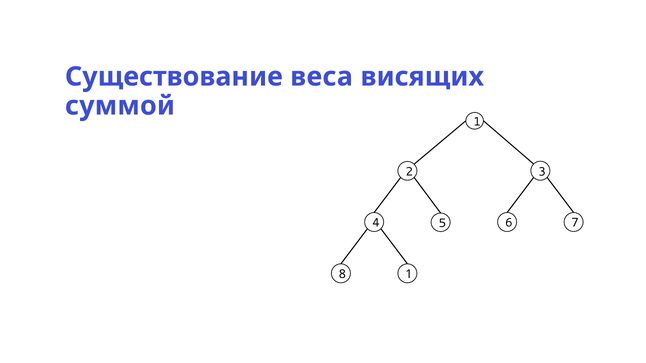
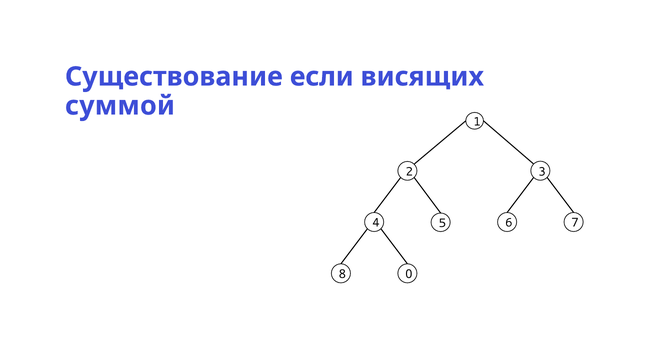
веса: веса -> если (322, 77)
8 1: 1 -> 0 (409, 274)
